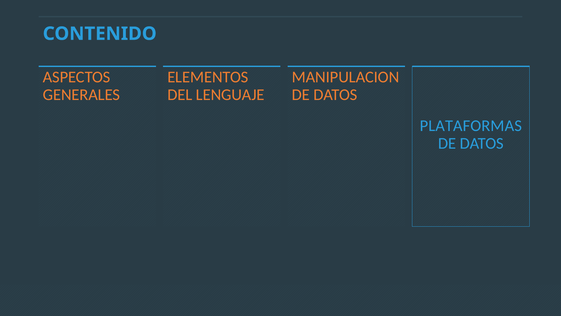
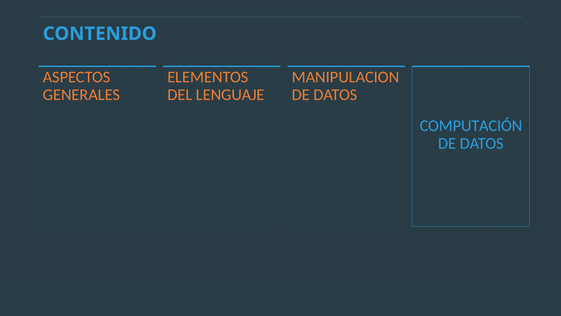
PLATAFORMAS: PLATAFORMAS -> COMPUTACIÓN (471, 126)
